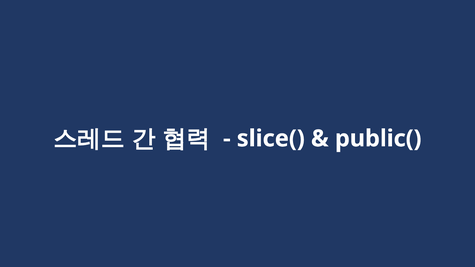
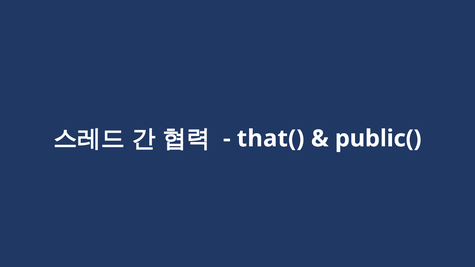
slice(: slice( -> that( (271, 139)
